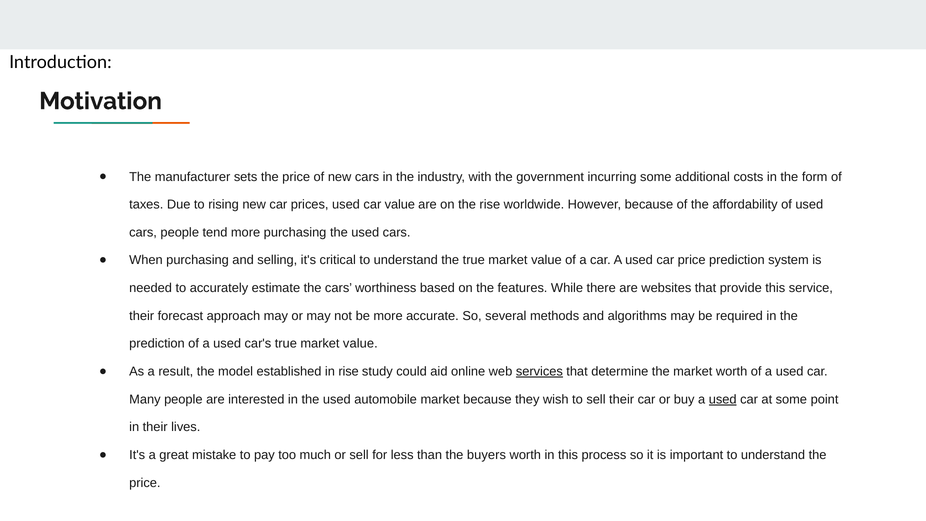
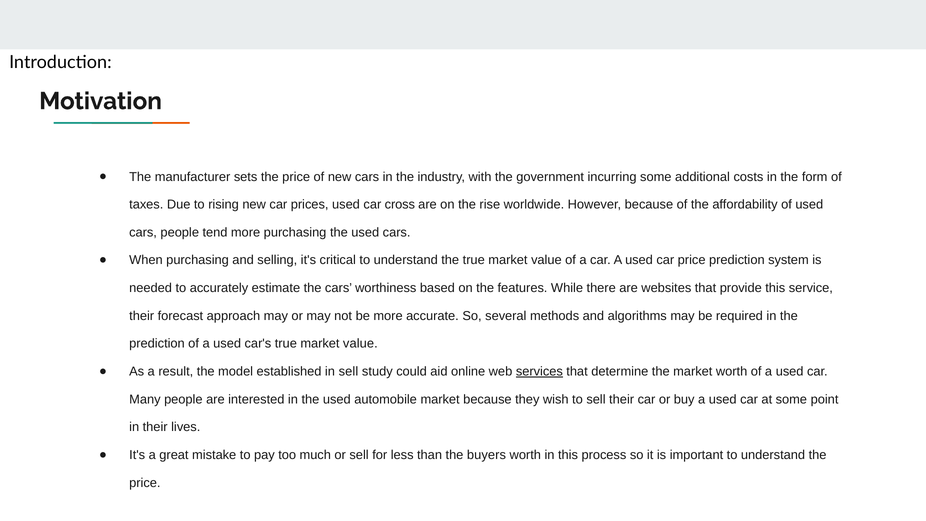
car value: value -> cross (400, 205)
in rise: rise -> sell (348, 371)
used underline: present -> none (723, 399)
